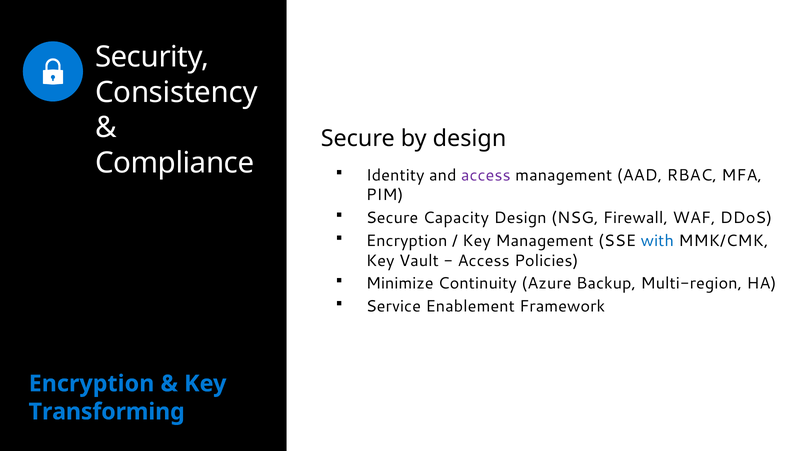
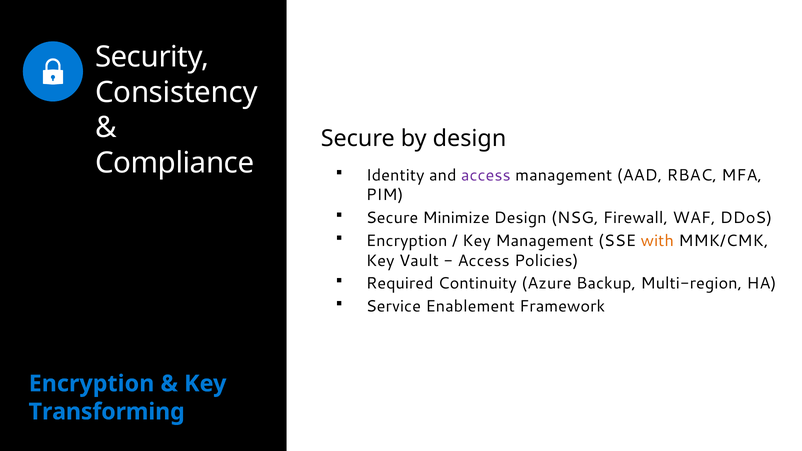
Capacity: Capacity -> Minimize (456, 218)
with colour: blue -> orange (657, 241)
Minimize: Minimize -> Required (400, 284)
